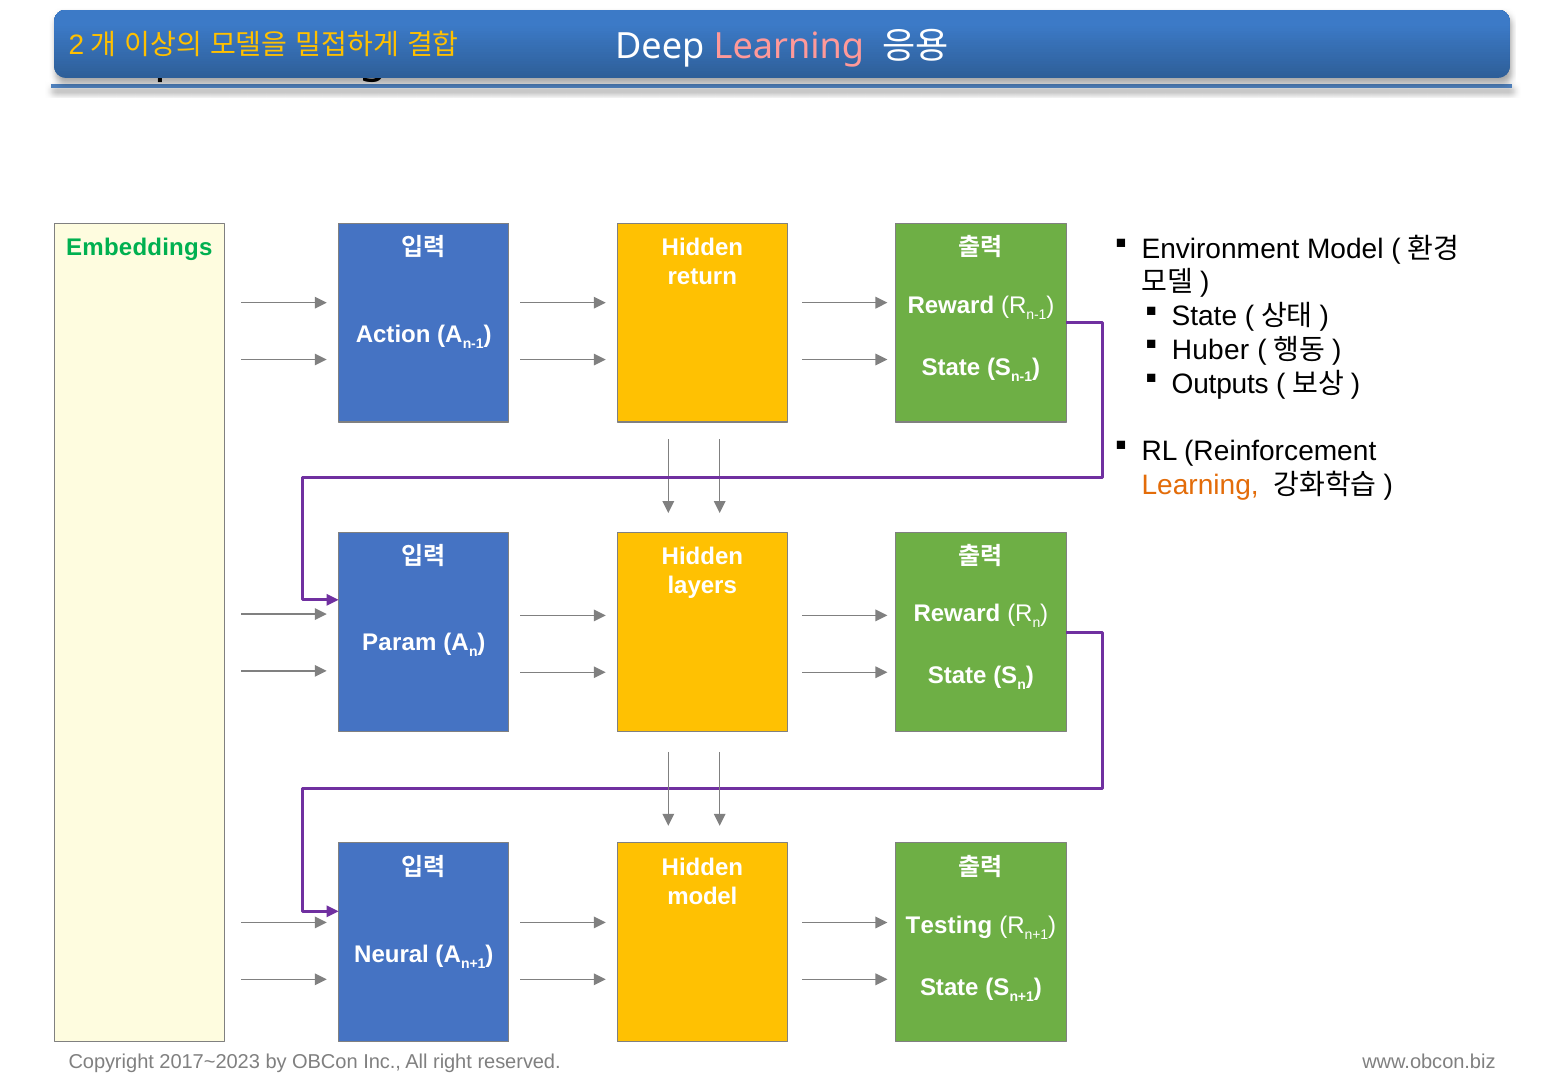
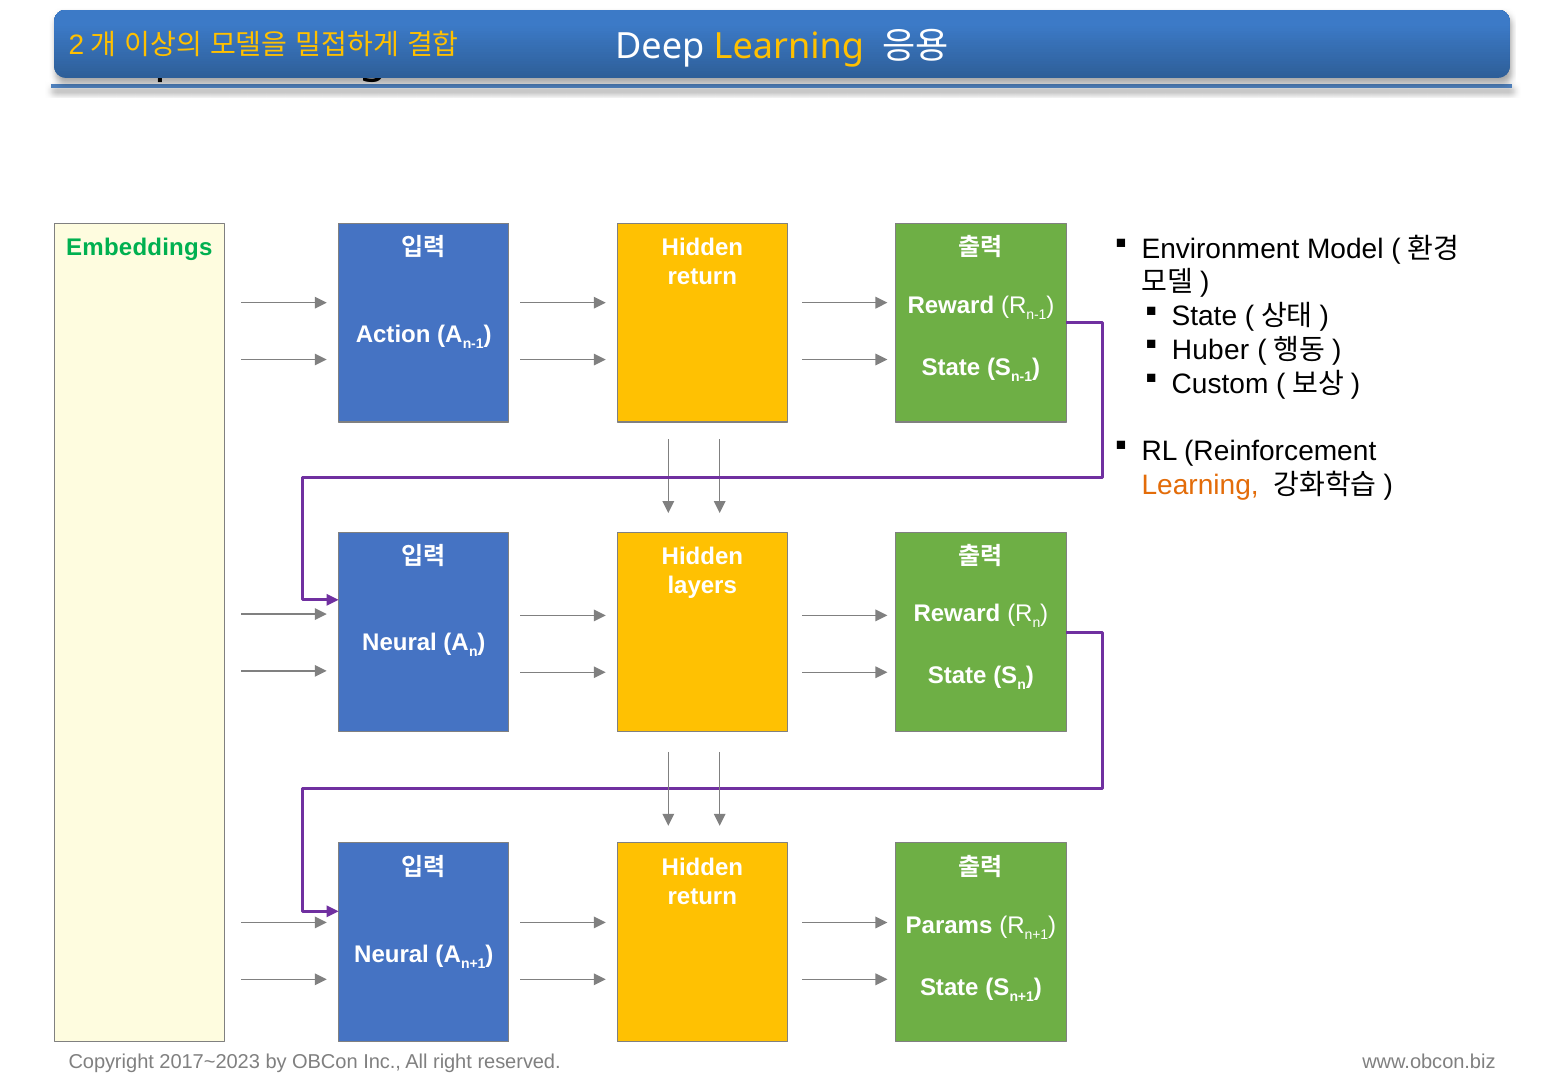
Learning colour: pink -> yellow (789, 46)
Outputs: Outputs -> Custom (1220, 384)
Param: Param -> Neural (400, 643)
model: model -> return (702, 896)
Testing: Testing -> Params (949, 925)
